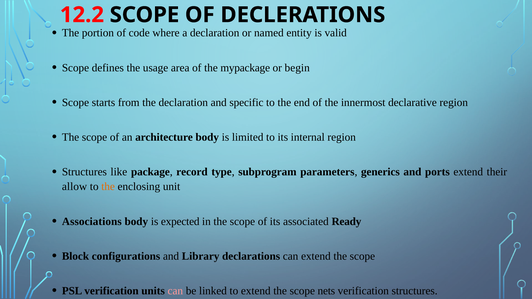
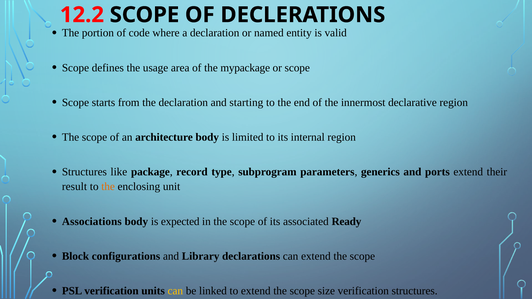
or begin: begin -> scope (297, 68)
specific: specific -> starting (246, 103)
allow: allow -> result (74, 187)
can colour: pink -> yellow (175, 291)
nets: nets -> size (326, 291)
